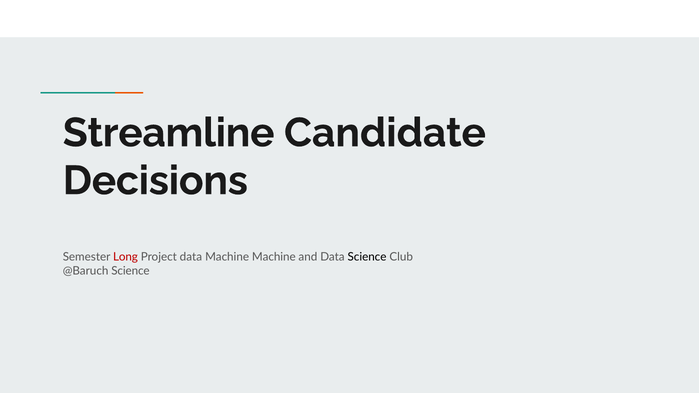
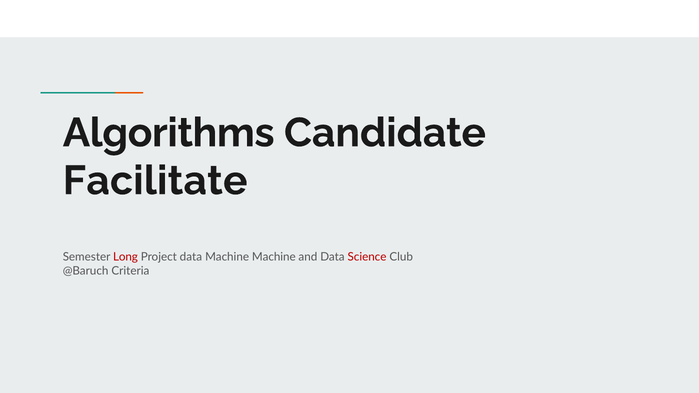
Streamline: Streamline -> Algorithms (169, 133)
Decisions: Decisions -> Facilitate (155, 181)
Science colour: black -> red (367, 257)
@Baruch Science: Science -> Criteria (130, 271)
